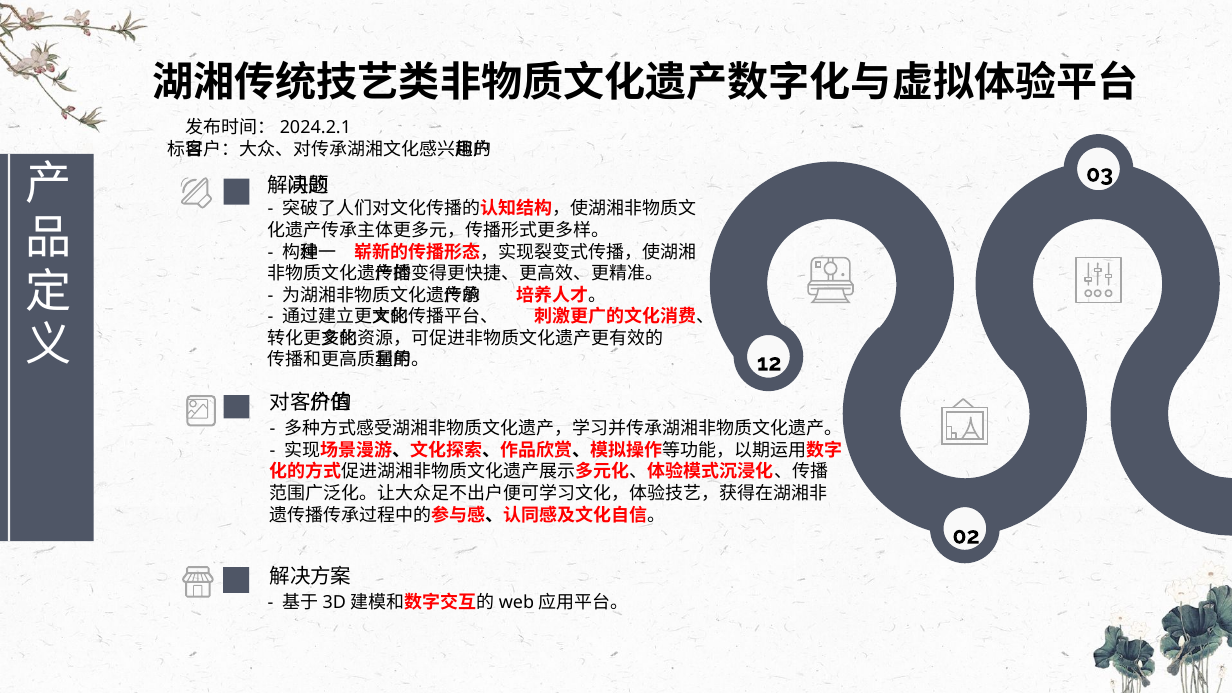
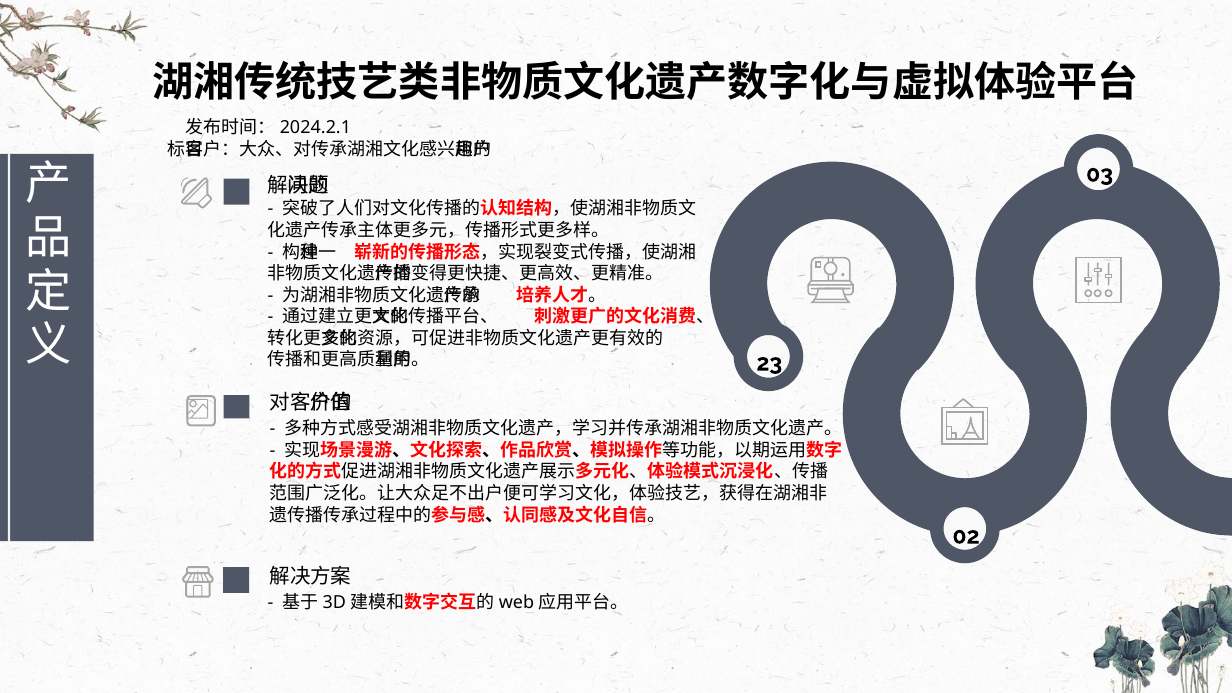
12: 12 -> 23 (769, 363)
